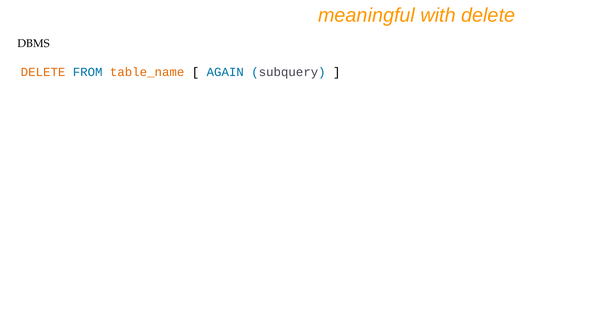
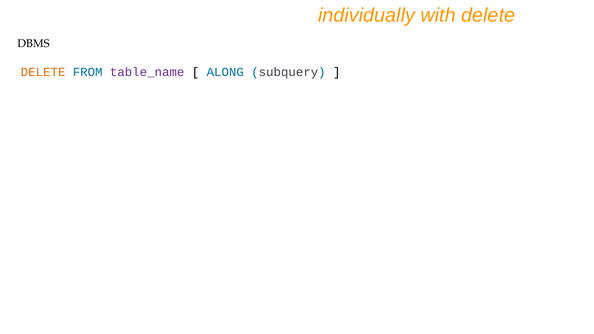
meaningful: meaningful -> individually (367, 15)
table_name colour: orange -> purple (147, 72)
AGAIN: AGAIN -> ALONG (225, 72)
